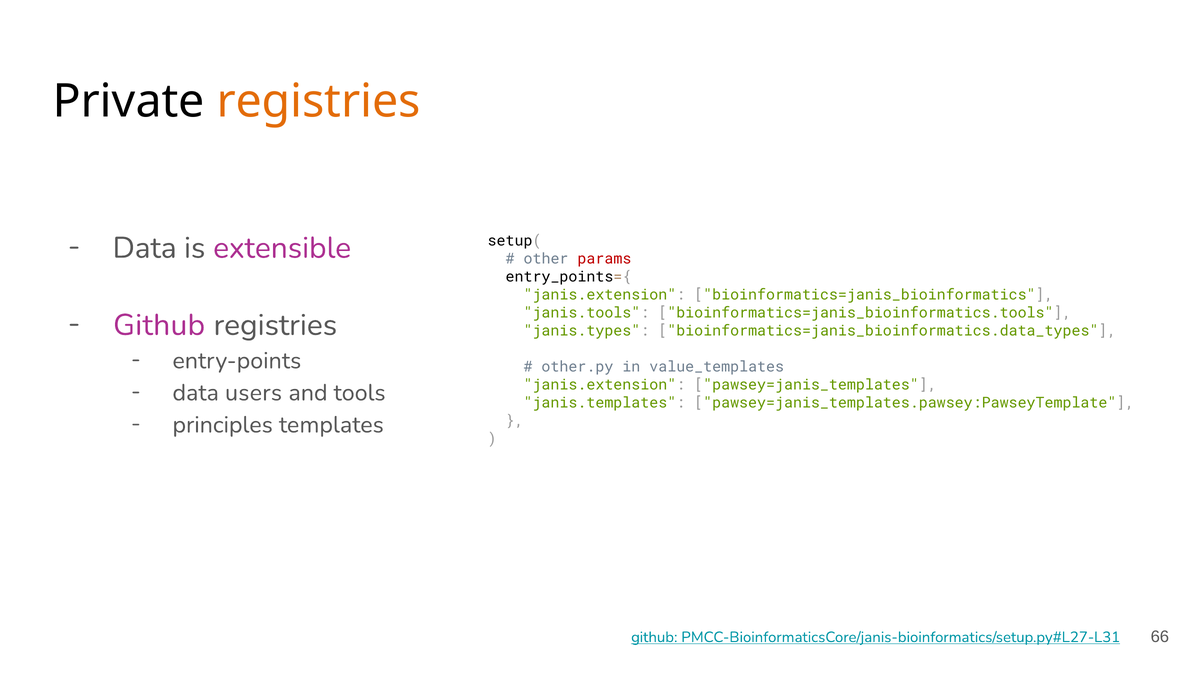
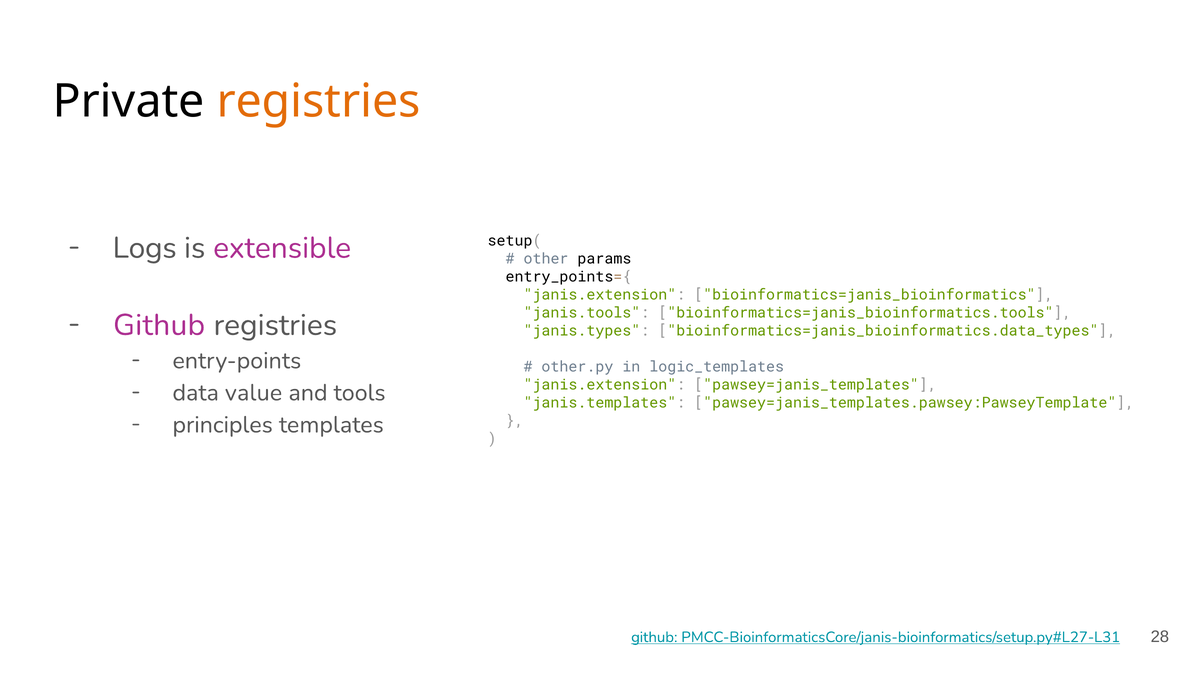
Data: Data -> Logs (145, 248)
params colour: red -> black (604, 259)
value_templates: value_templates -> logic_templates (717, 367)
users: users -> value (254, 393)
66: 66 -> 28 (1160, 637)
